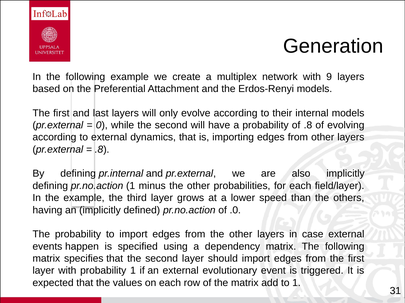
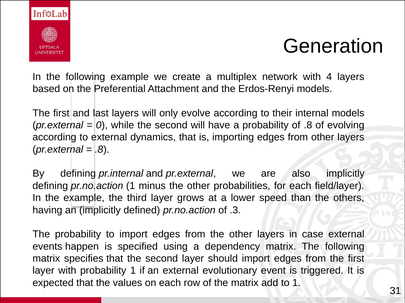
9: 9 -> 4 (329, 77)
.0: .0 -> .3 (235, 211)
